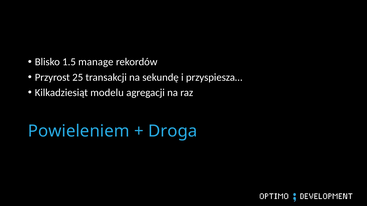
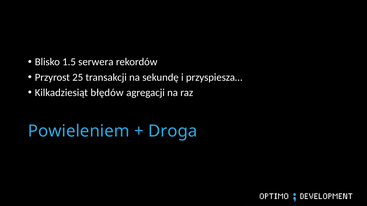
manage: manage -> serwera (96, 62)
modelu: modelu -> błędów (107, 93)
